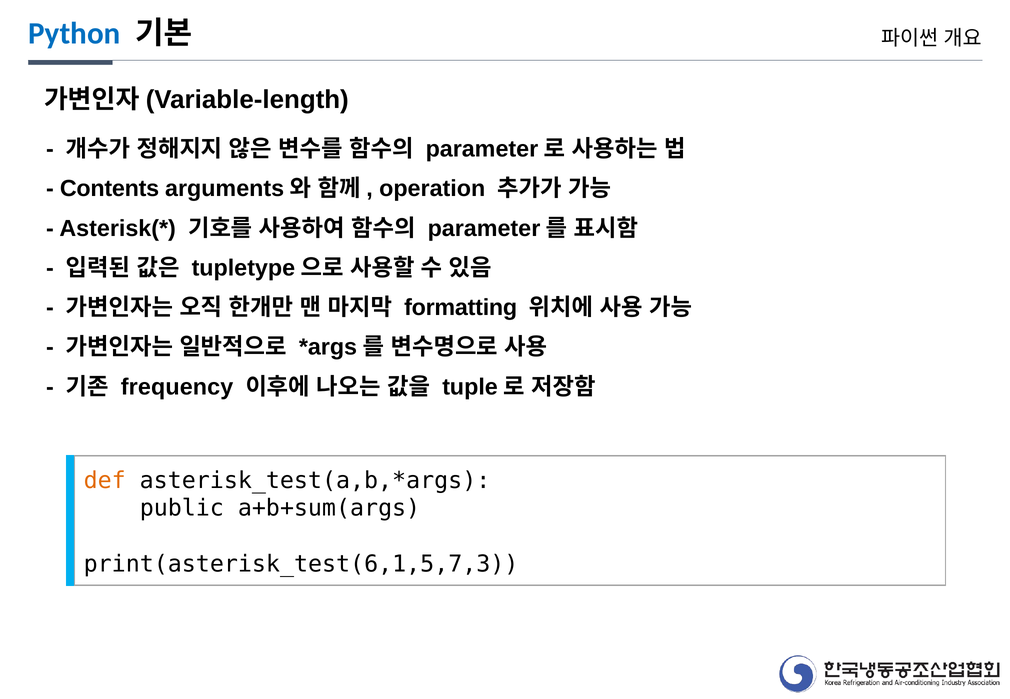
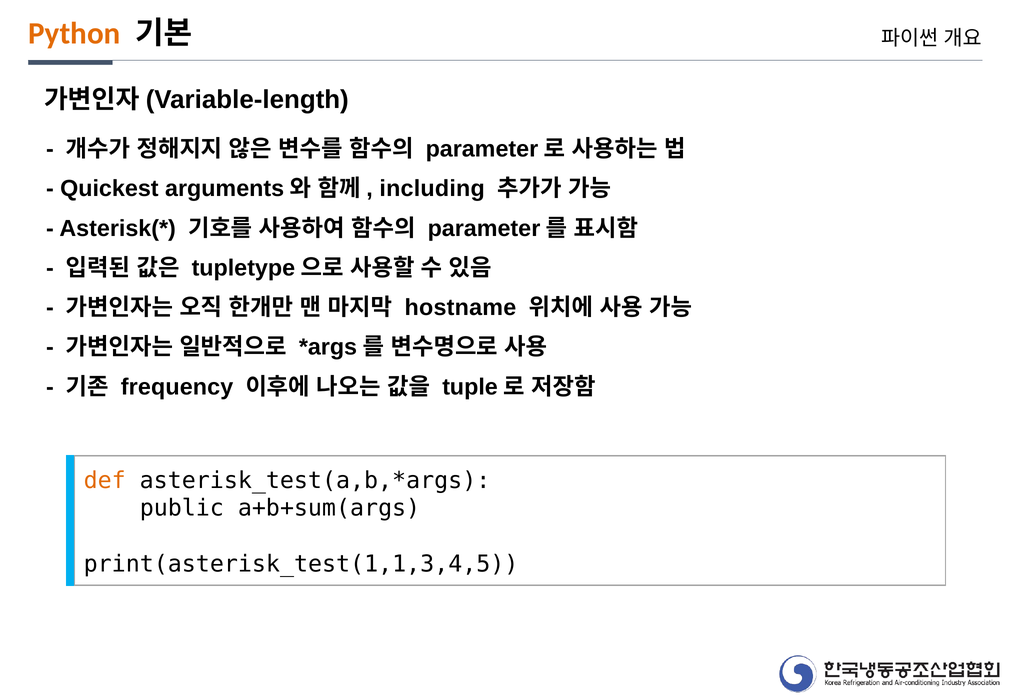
Python colour: blue -> orange (74, 33)
Contents: Contents -> Quickest (109, 189)
operation: operation -> including (432, 189)
formatting: formatting -> hostname (460, 308)
print(asterisk_test(6,1,5,7,3: print(asterisk_test(6,1,5,7,3 -> print(asterisk_test(1,1,3,4,5 (301, 564)
